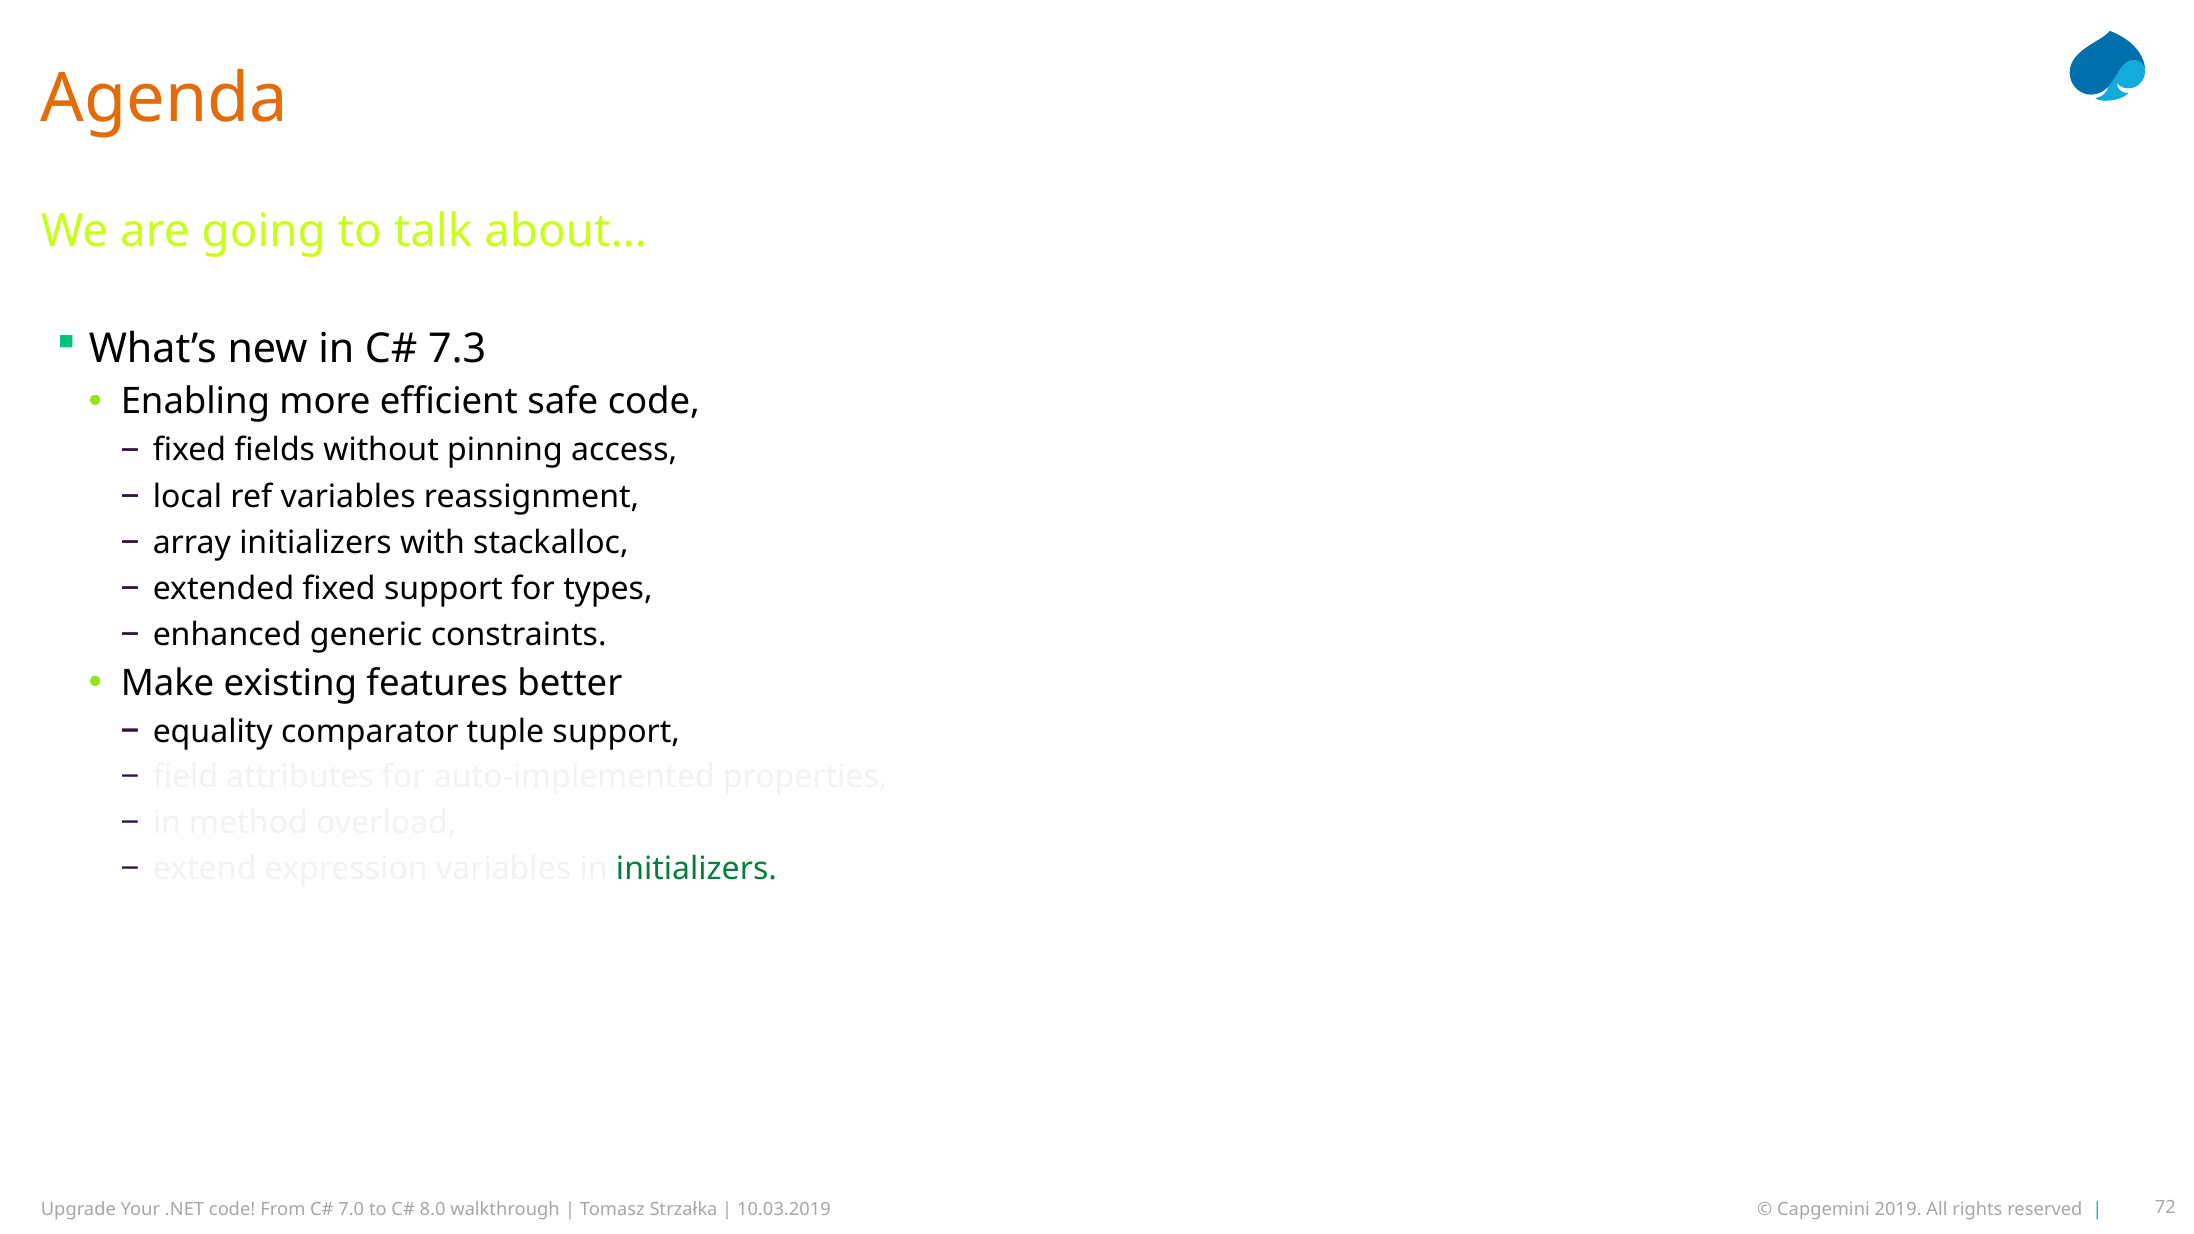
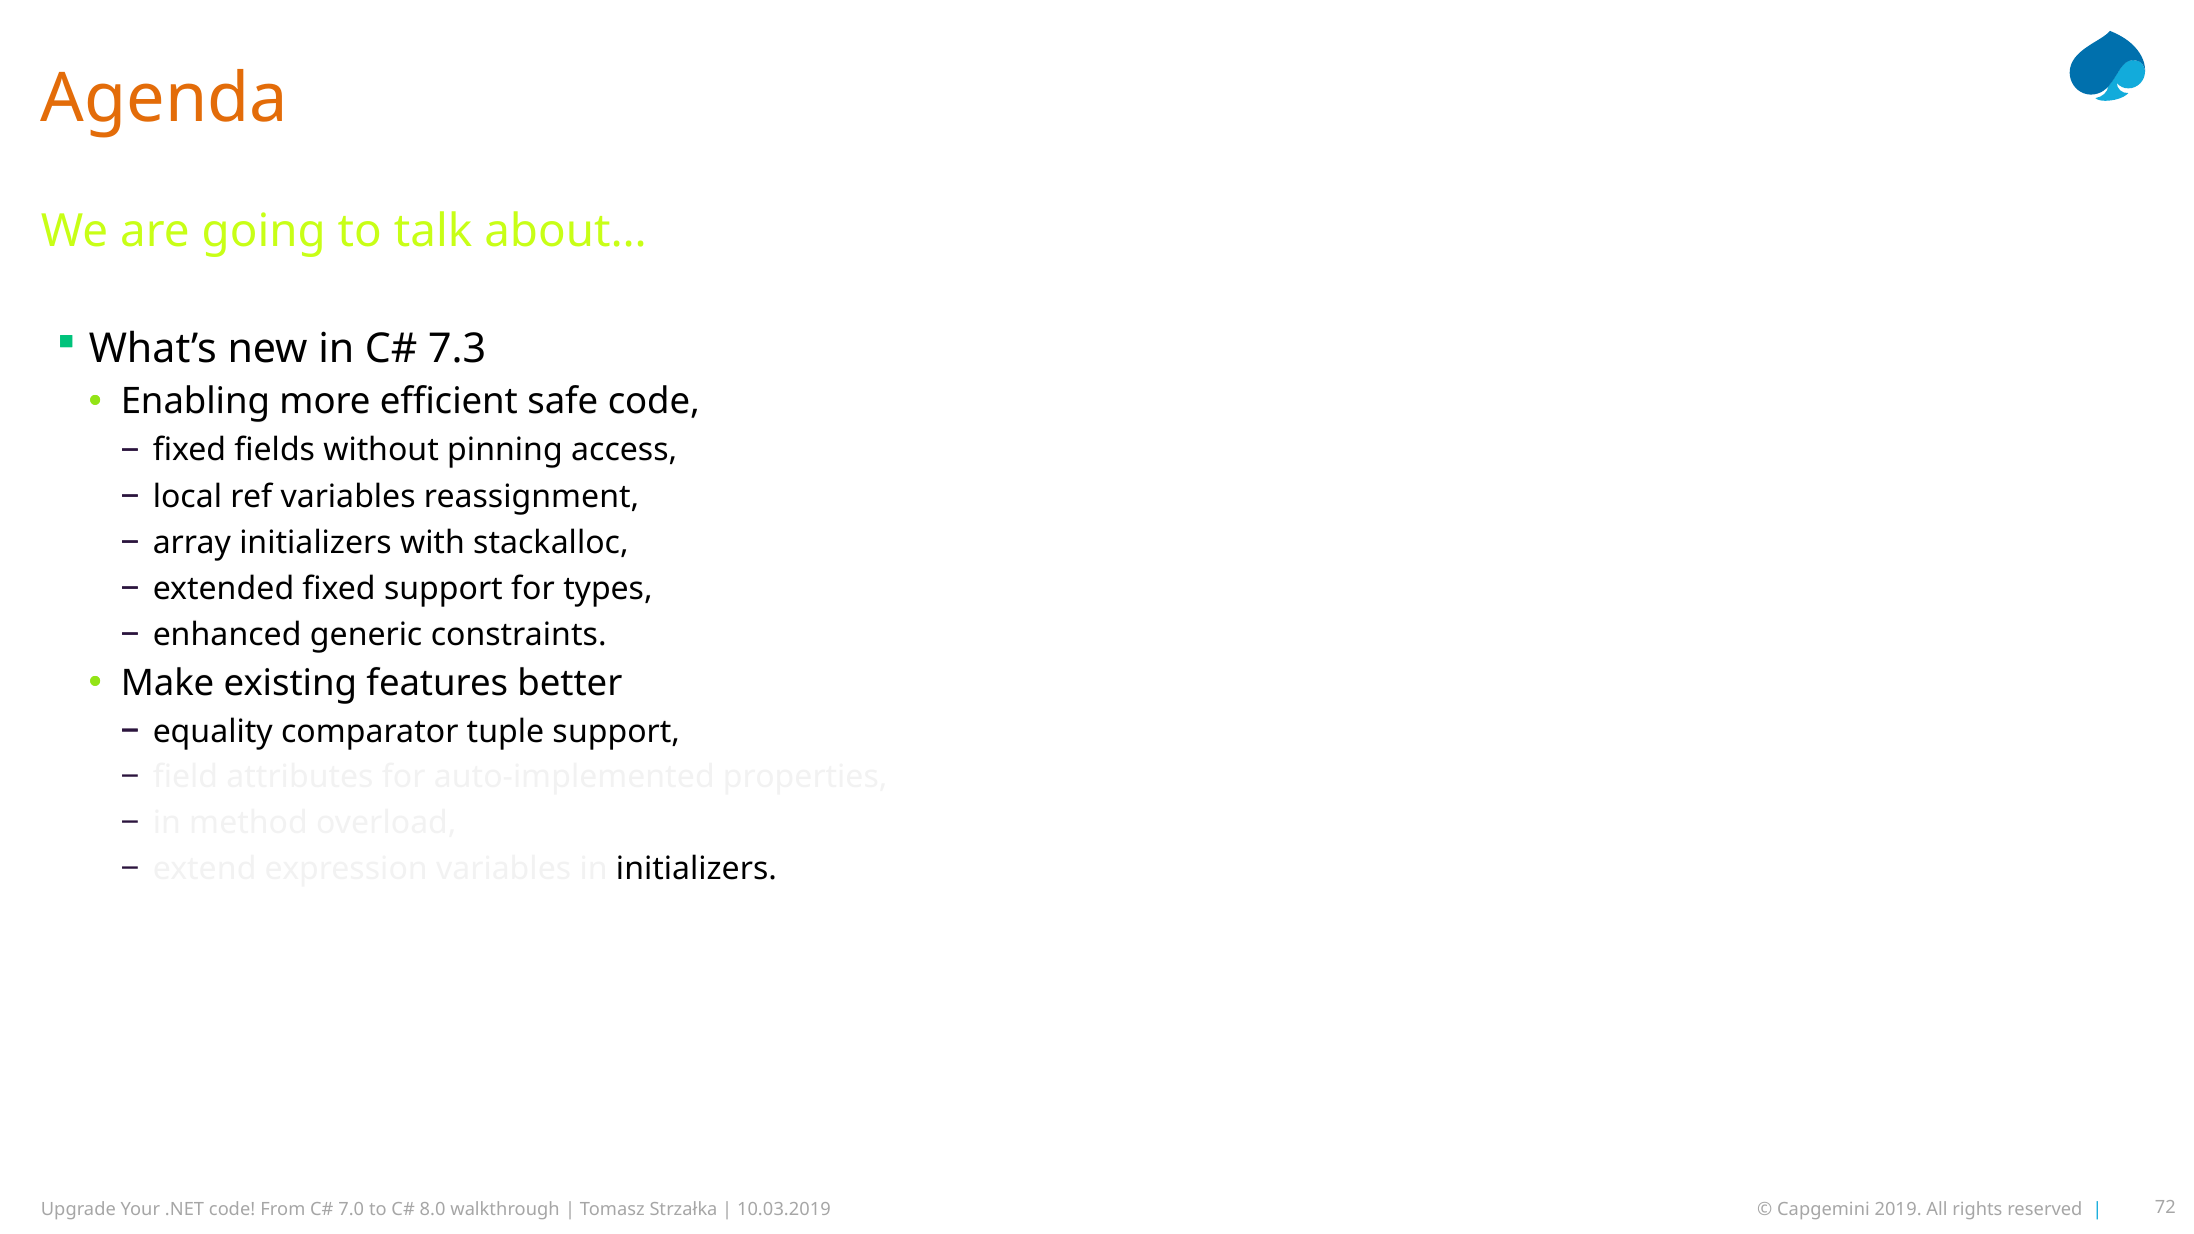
initializers colour: green -> black (696, 869)
